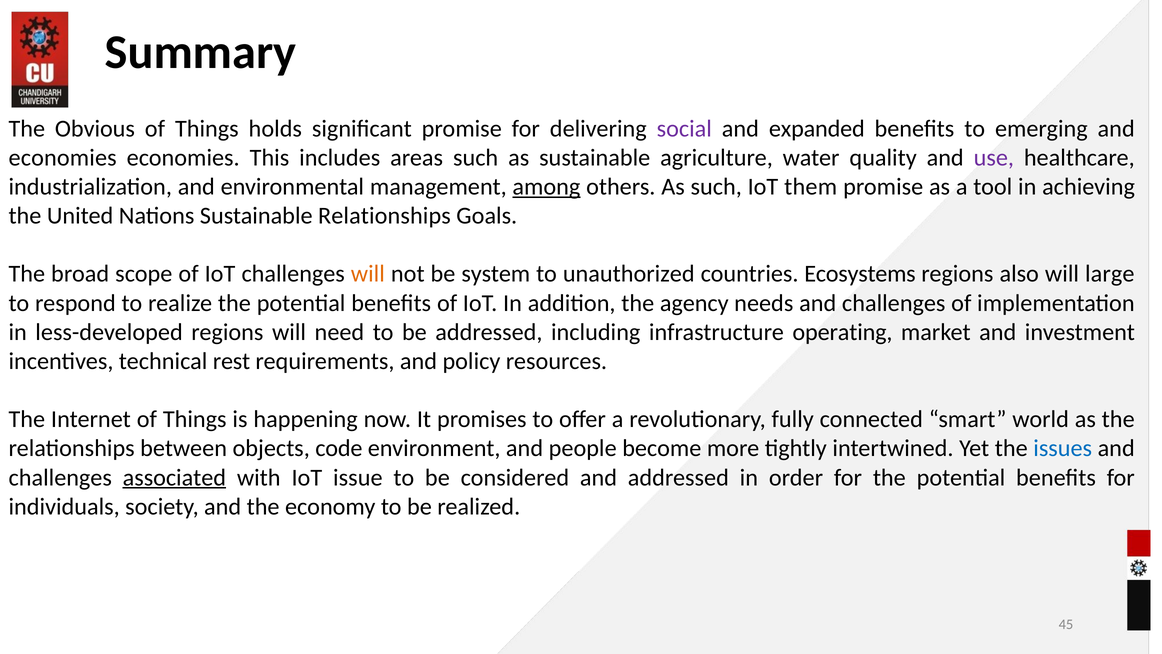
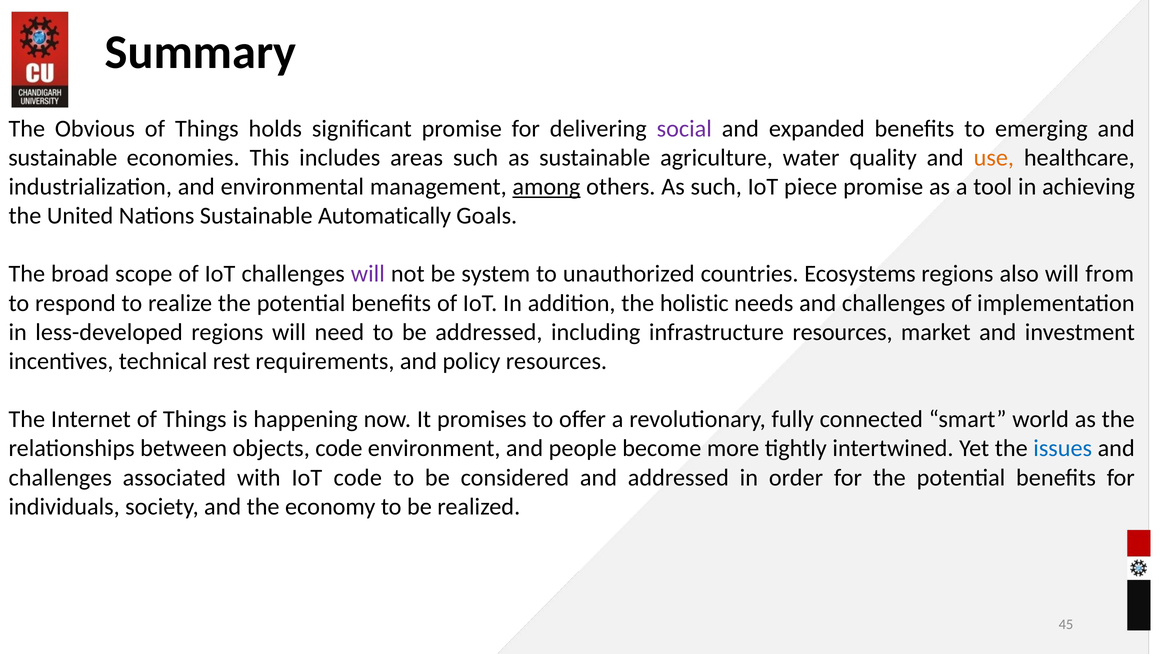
economies: economies -> sustainable (63, 158)
use colour: purple -> orange (994, 158)
them: them -> piece (811, 187)
Sustainable Relationships: Relationships -> Automatically (385, 216)
will colour: orange -> purple (368, 274)
large: large -> from (1110, 274)
agency: agency -> holistic (694, 303)
infrastructure operating: operating -> resources (842, 332)
associated underline: present -> none (174, 477)
IoT issue: issue -> code (358, 477)
